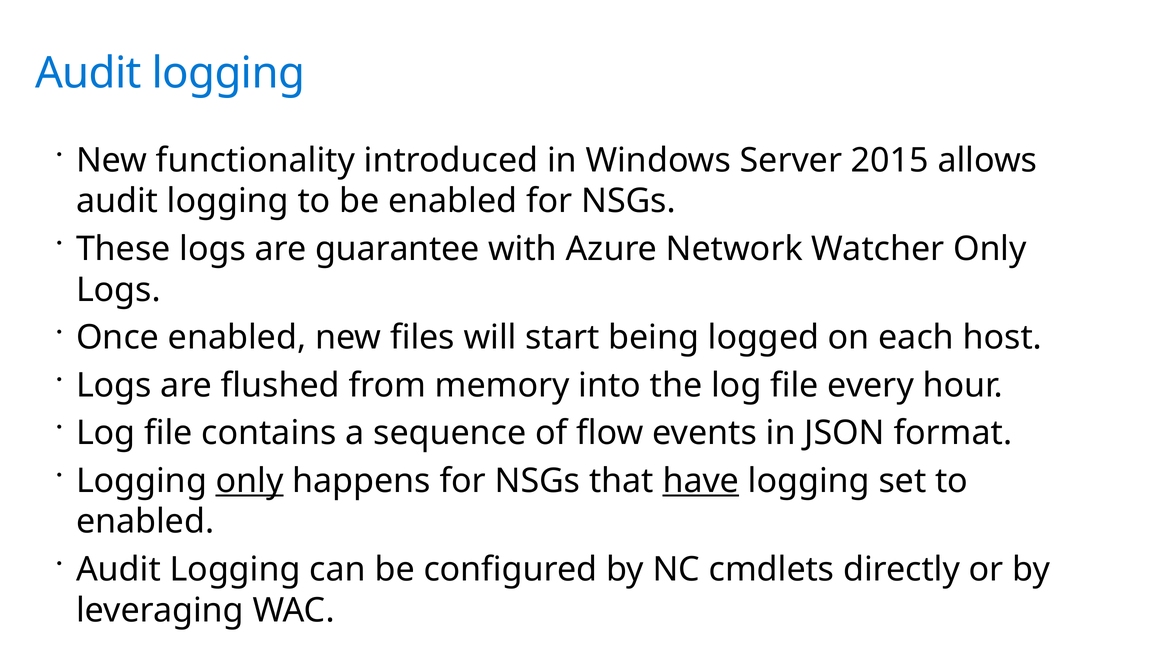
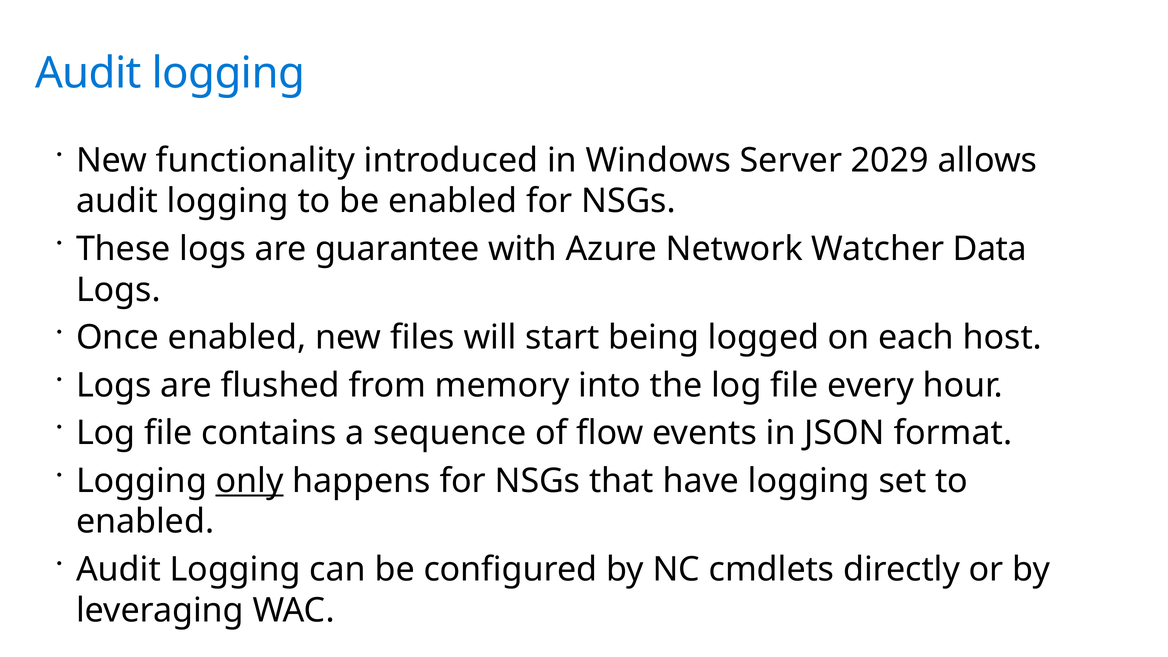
2015: 2015 -> 2029 (890, 160)
Watcher Only: Only -> Data (990, 249)
have underline: present -> none (701, 481)
